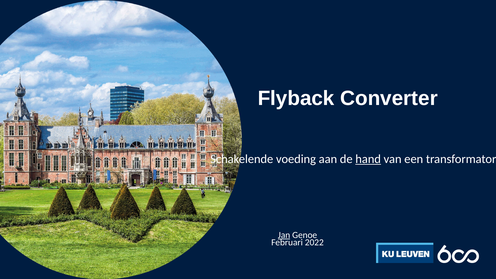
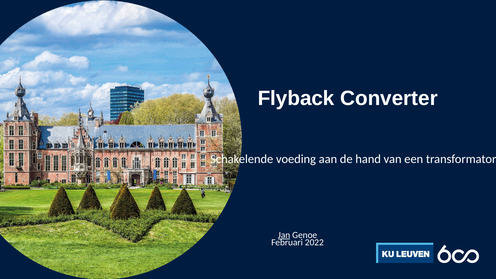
hand underline: present -> none (368, 159)
